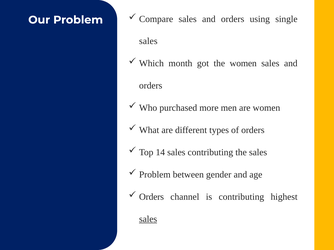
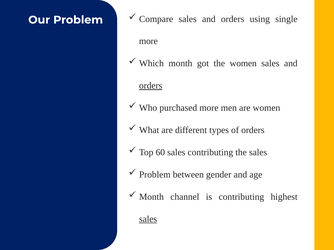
sales: sales -> more (148, 41)
orders underline: none -> present (151, 86)
14: 14 -> 60 (160, 153)
Orders: Orders -> Month (151, 197)
